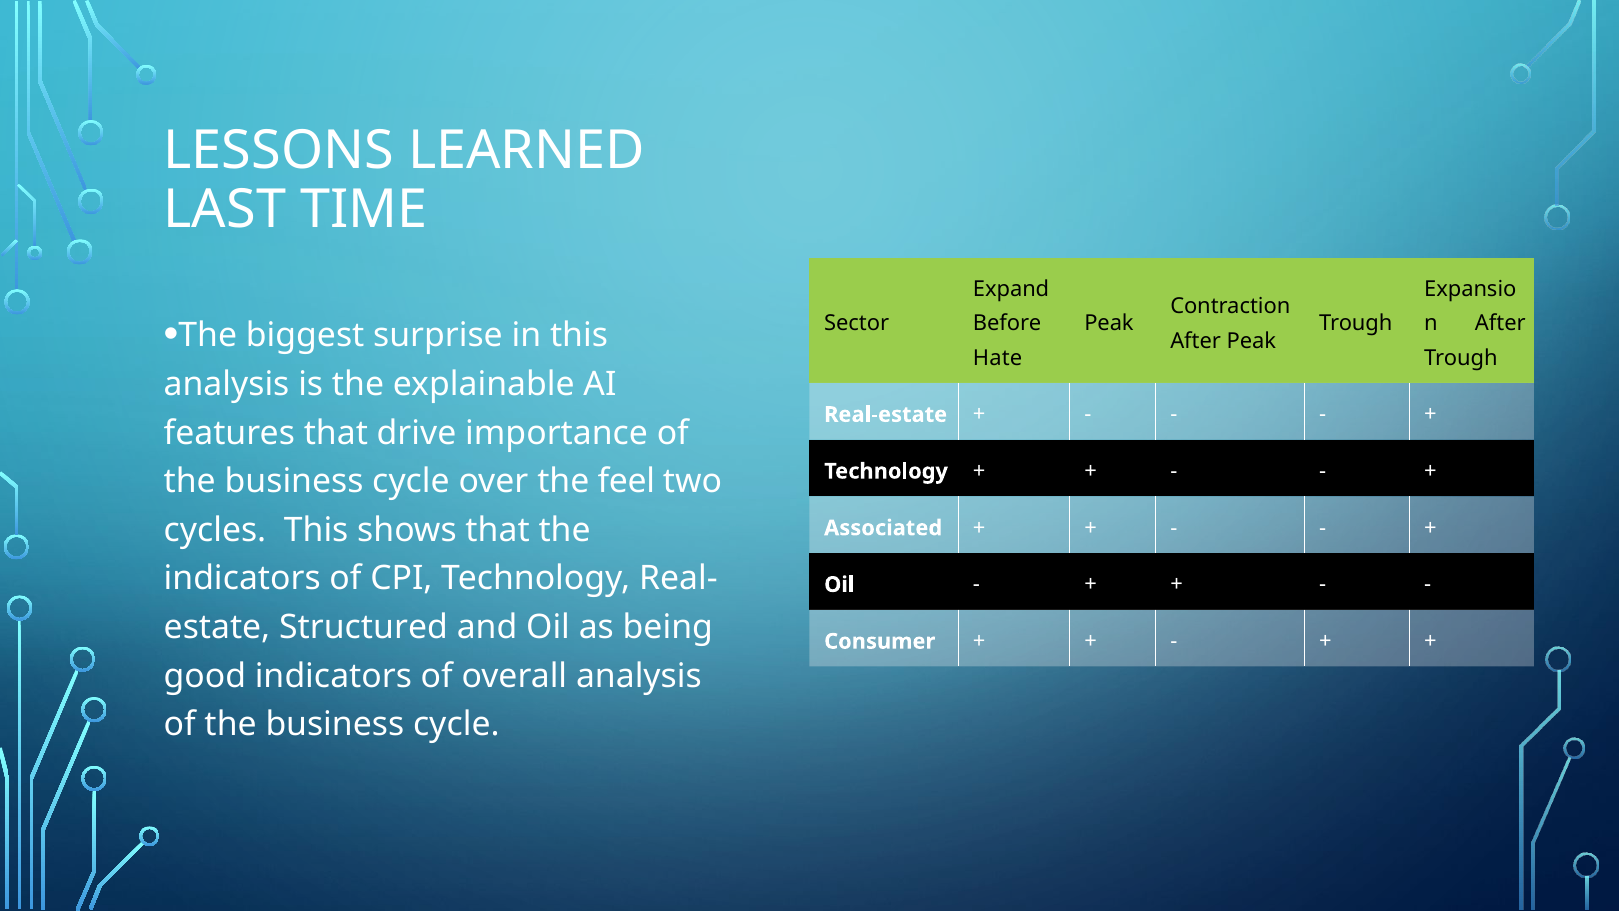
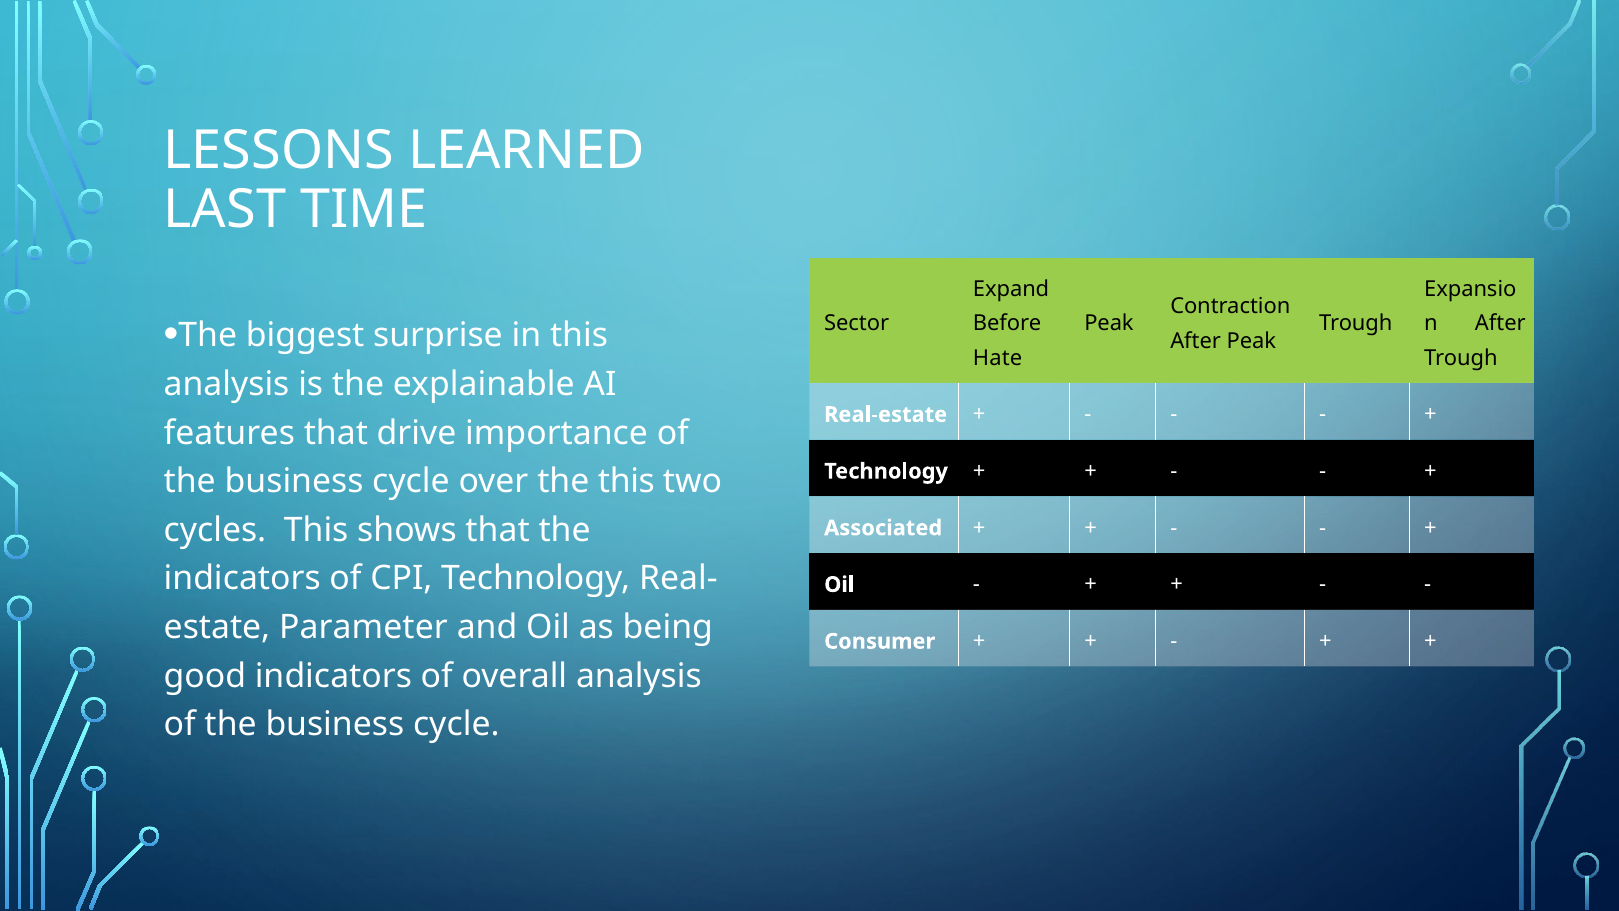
the feel: feel -> this (626, 481)
Structured: Structured -> Parameter (363, 627)
